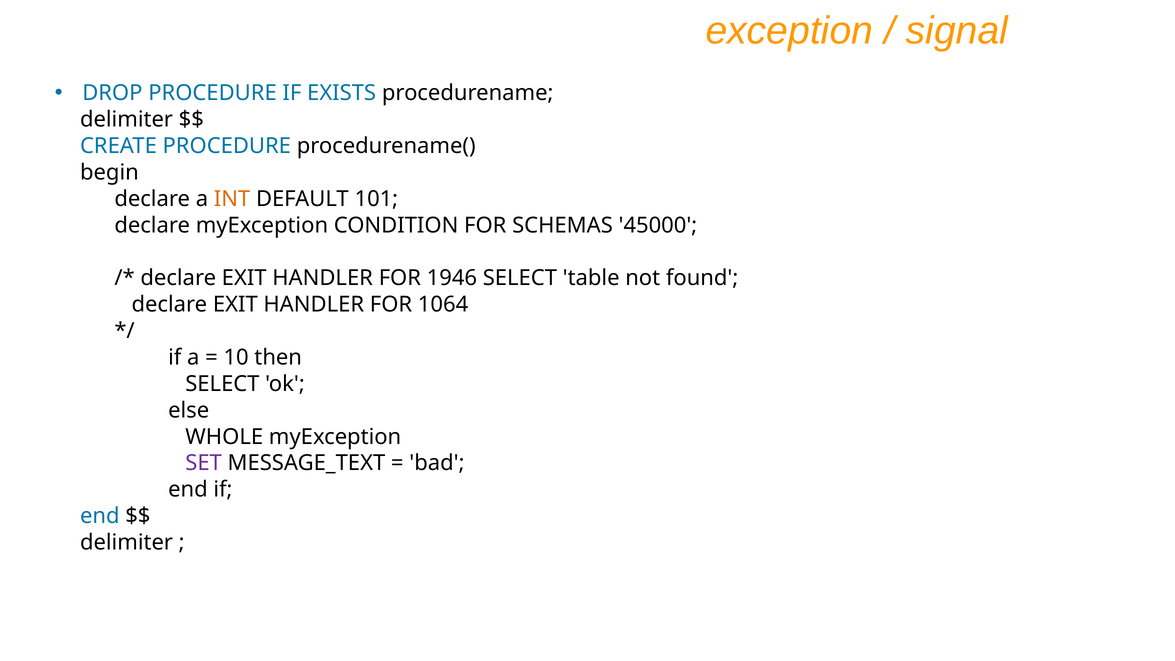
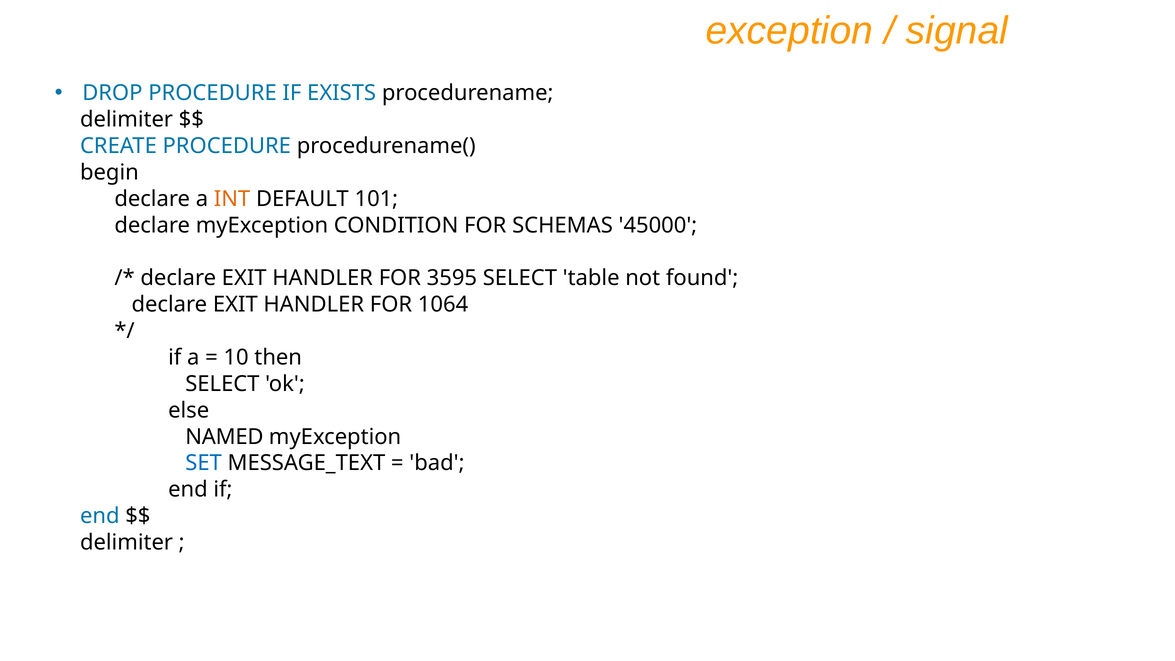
1946: 1946 -> 3595 (452, 278)
WHOLE: WHOLE -> NAMED (224, 437)
SET colour: purple -> blue (204, 463)
